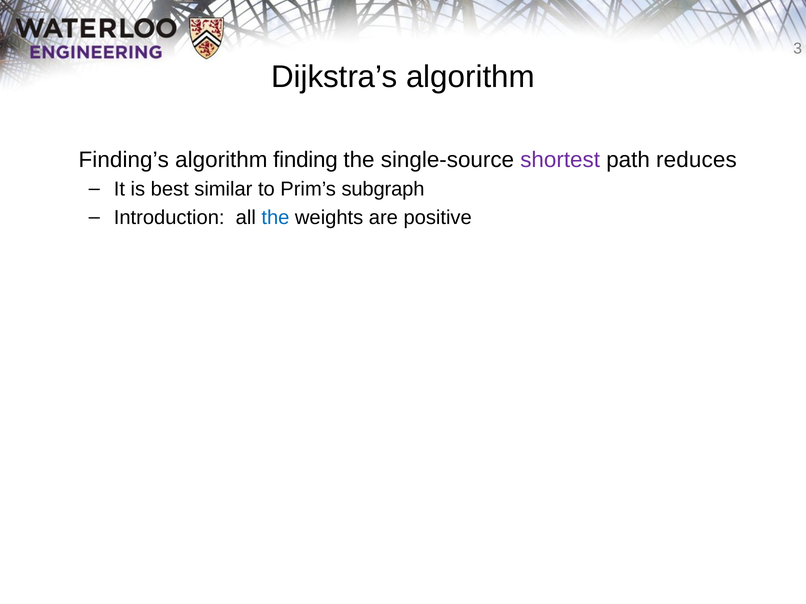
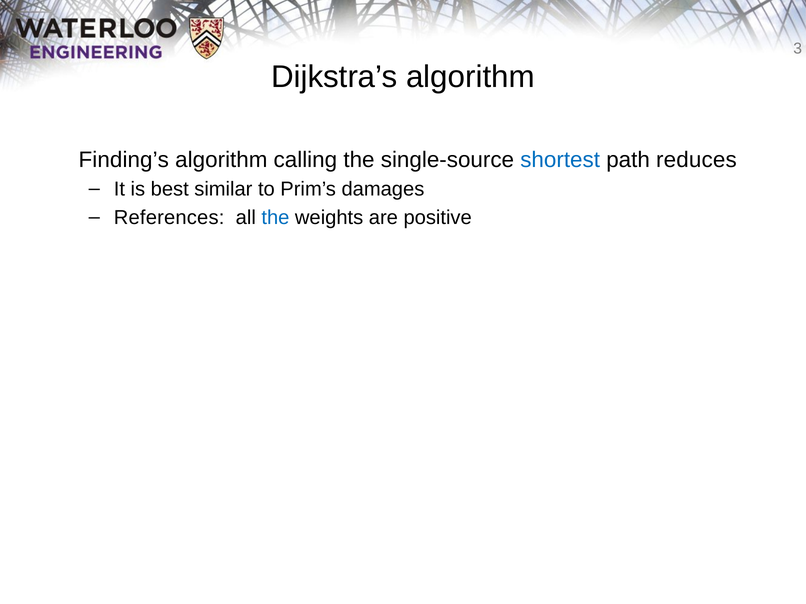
finding: finding -> calling (305, 160)
shortest colour: purple -> blue (560, 160)
subgraph: subgraph -> damages (383, 189)
Introduction: Introduction -> References (169, 218)
